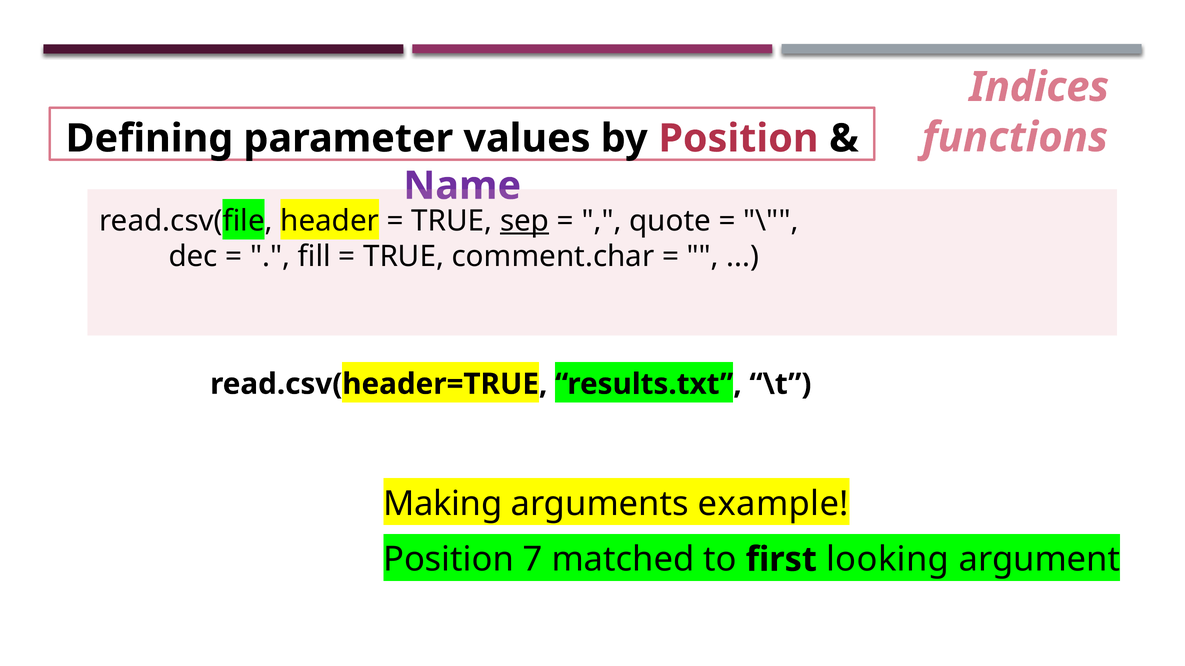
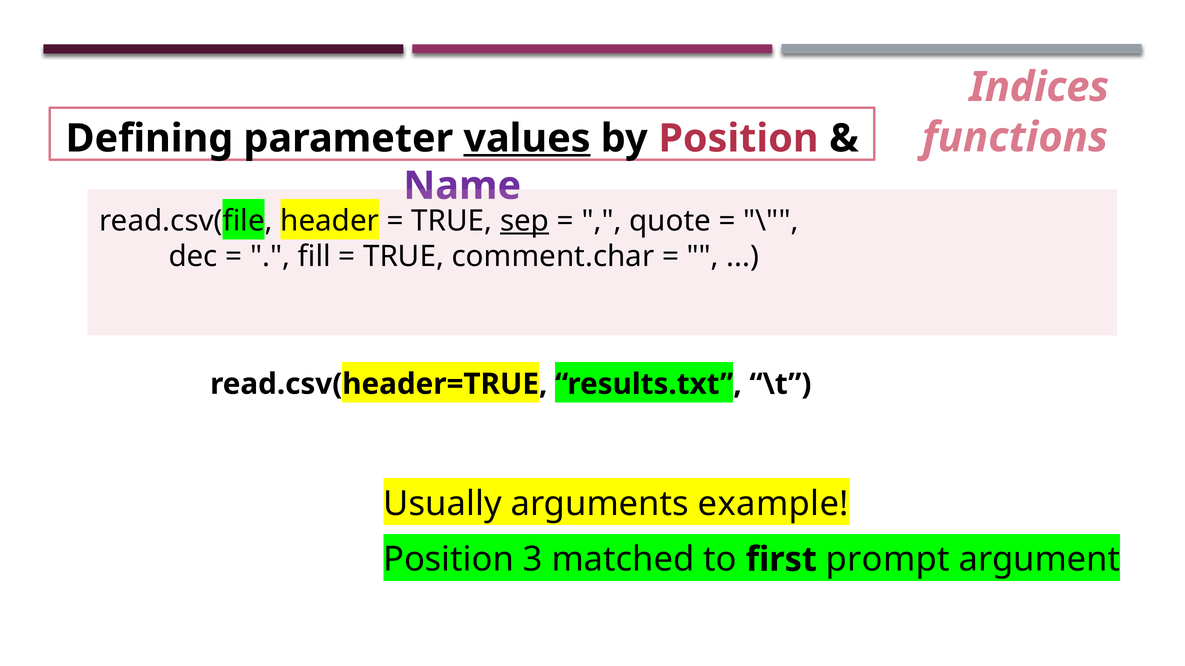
values underline: none -> present (527, 139)
Making: Making -> Usually (443, 504)
7: 7 -> 3 (533, 560)
looking: looking -> prompt (888, 560)
